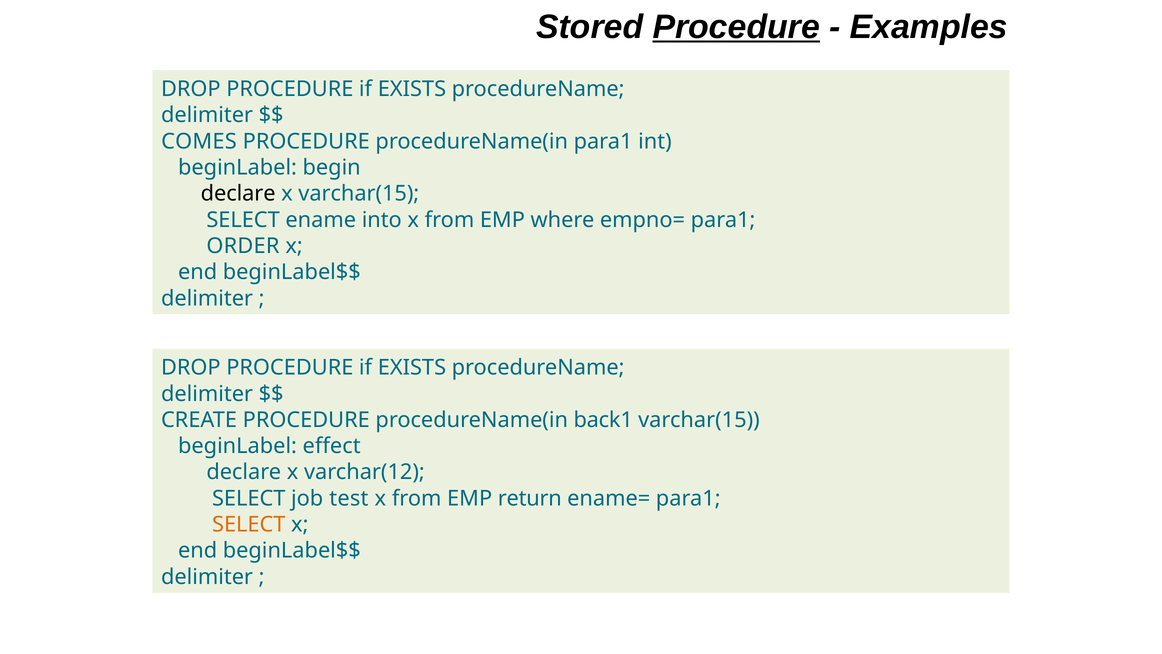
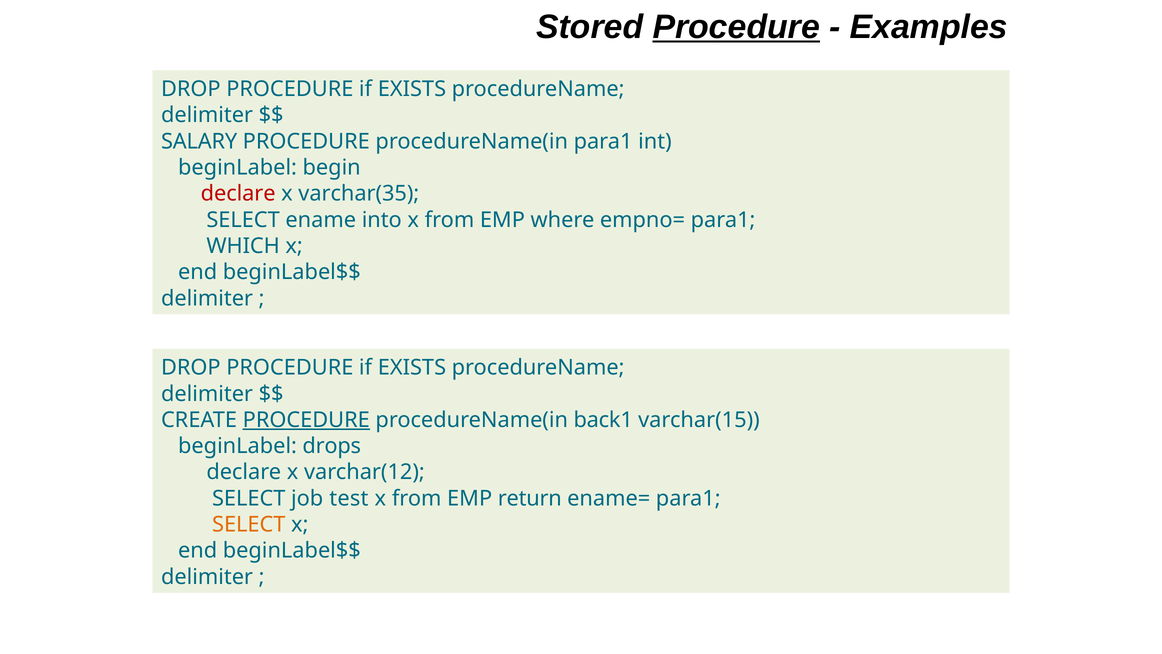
COMES: COMES -> SALARY (199, 141)
declare colour: black -> red (238, 194)
x varchar(15: varchar(15 -> varchar(35 (359, 194)
ORDER: ORDER -> WHICH (243, 246)
PROCEDURE underline: none -> present (306, 420)
effect: effect -> drops (332, 446)
